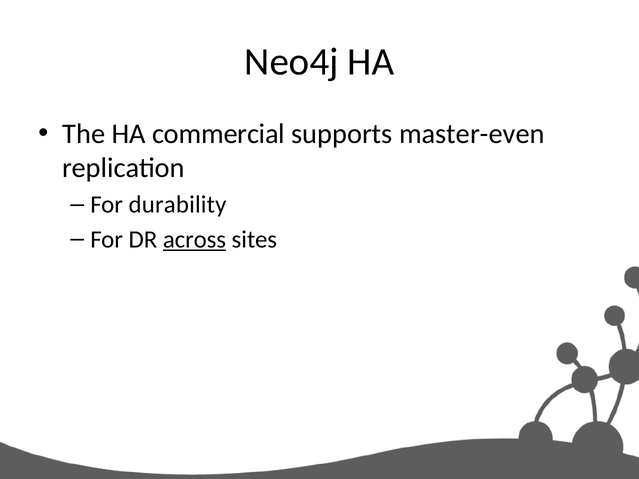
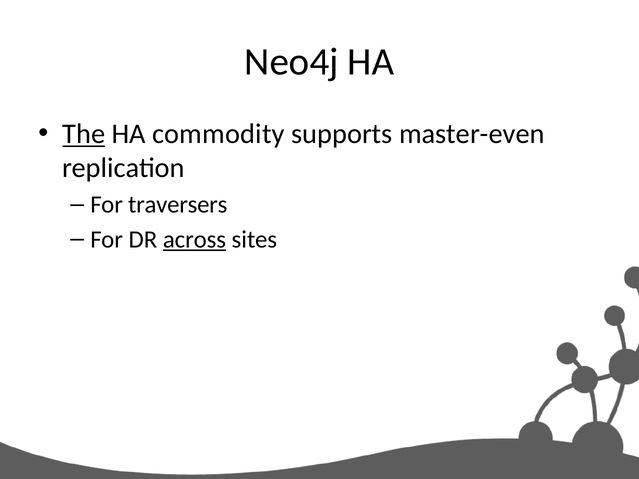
The underline: none -> present (84, 134)
commercial: commercial -> commodity (218, 134)
durability: durability -> traversers (178, 205)
